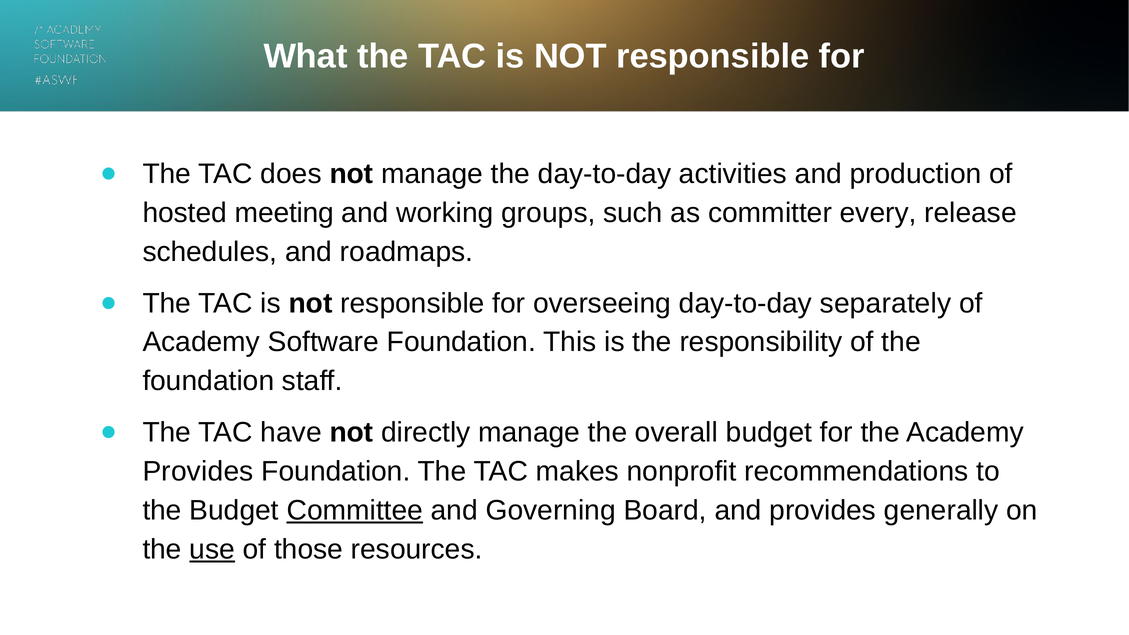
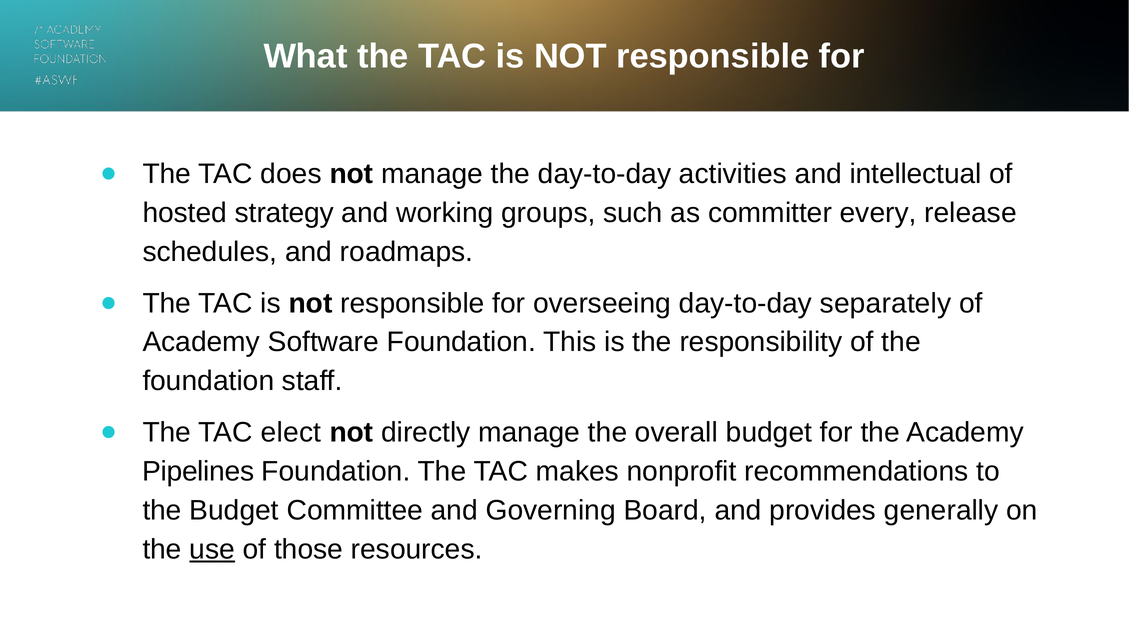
production: production -> intellectual (916, 174)
meeting: meeting -> strategy (284, 213)
have: have -> elect (291, 433)
Provides: Provides -> Pipelines (198, 472)
Committee underline: present -> none (355, 510)
